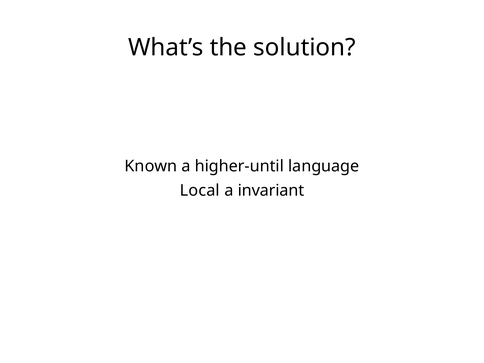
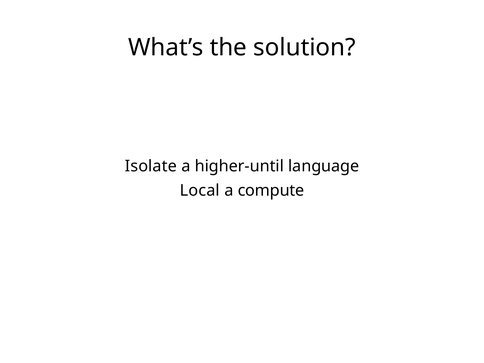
Known: Known -> Isolate (151, 166)
invariant: invariant -> compute (271, 191)
